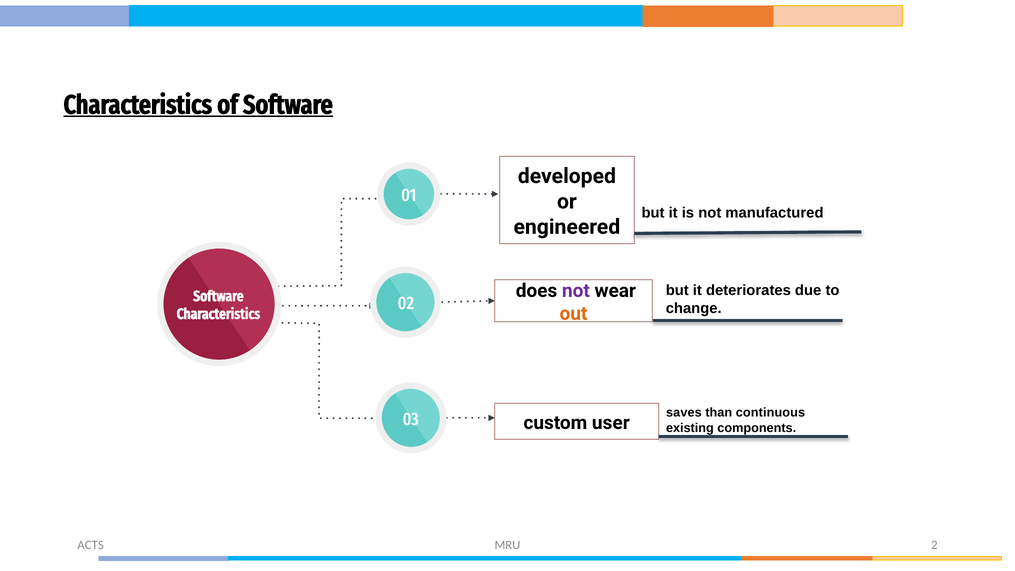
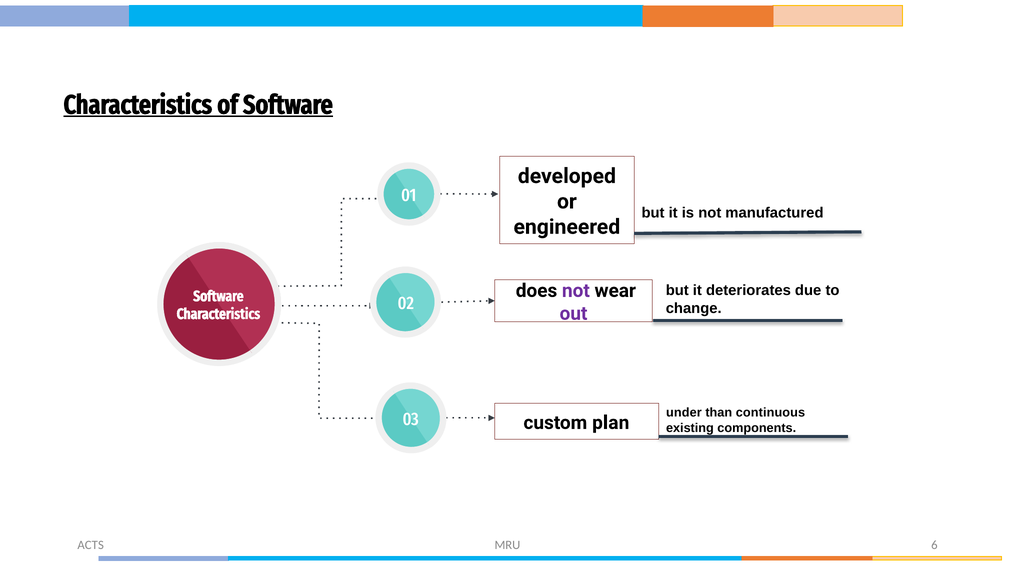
out colour: orange -> purple (573, 313)
saves: saves -> under (684, 413)
user: user -> plan (611, 423)
2: 2 -> 6 (934, 545)
